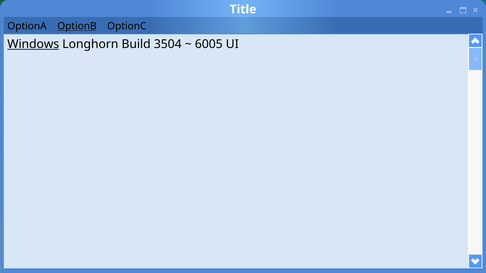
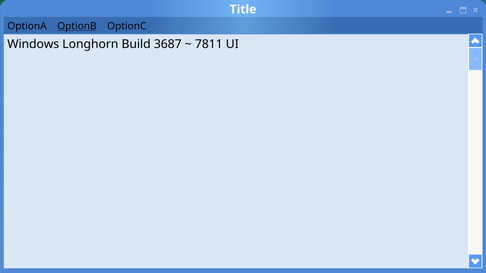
Windows underline: present -> none (33, 44)
3504: 3504 -> 3687 (168, 44)
6005: 6005 -> 7811 (209, 44)
